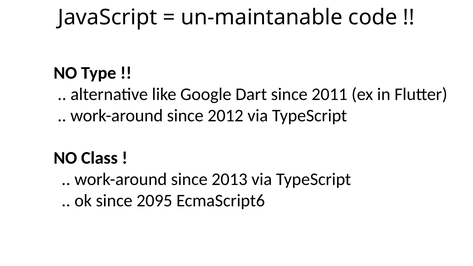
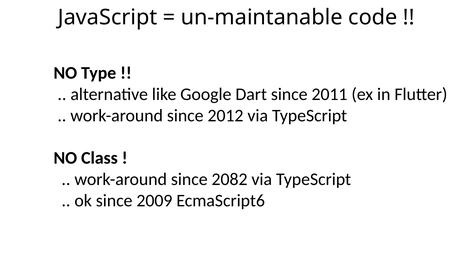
2013: 2013 -> 2082 (230, 179)
2095: 2095 -> 2009 (154, 201)
